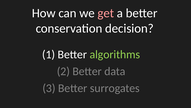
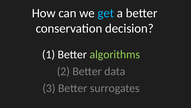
get colour: pink -> light blue (106, 13)
